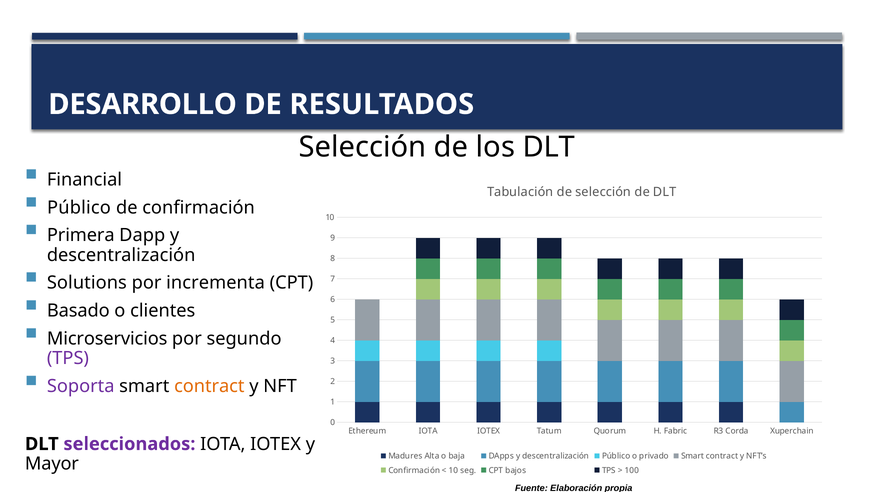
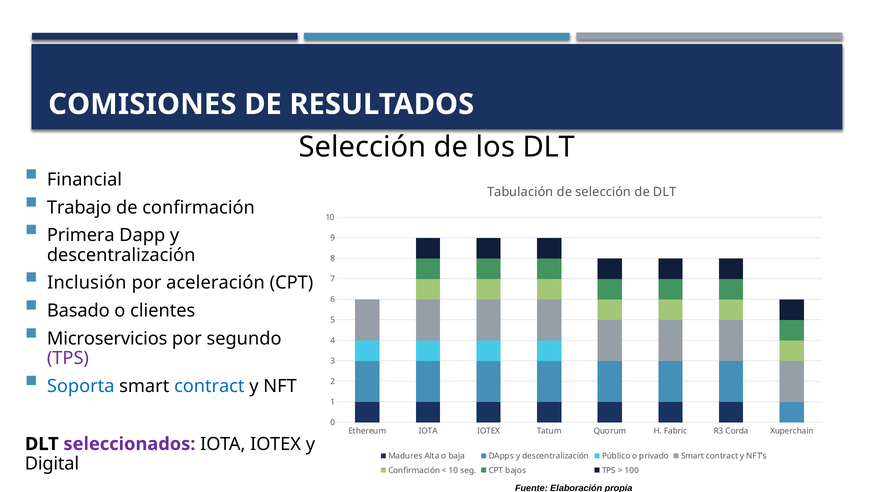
DESARROLLO: DESARROLLO -> COMISIONES (142, 104)
Público: Público -> Trabajo (79, 207)
Solutions: Solutions -> Inclusión (87, 283)
incrementa: incrementa -> aceleración (216, 283)
Soporta colour: purple -> blue (81, 386)
contract colour: orange -> blue (209, 386)
Mayor: Mayor -> Digital (52, 463)
